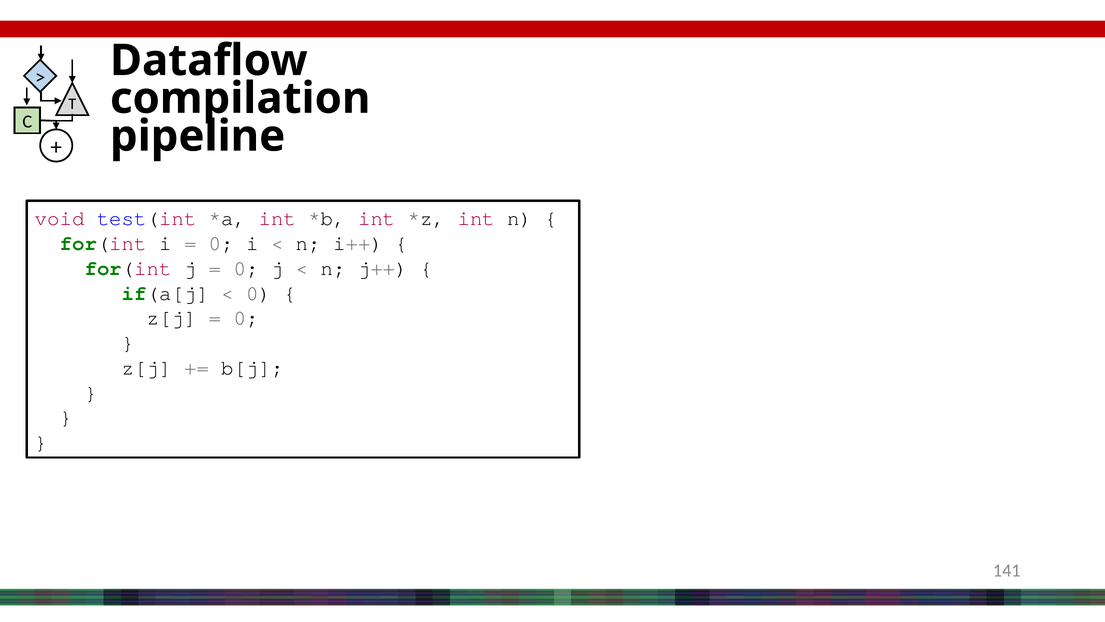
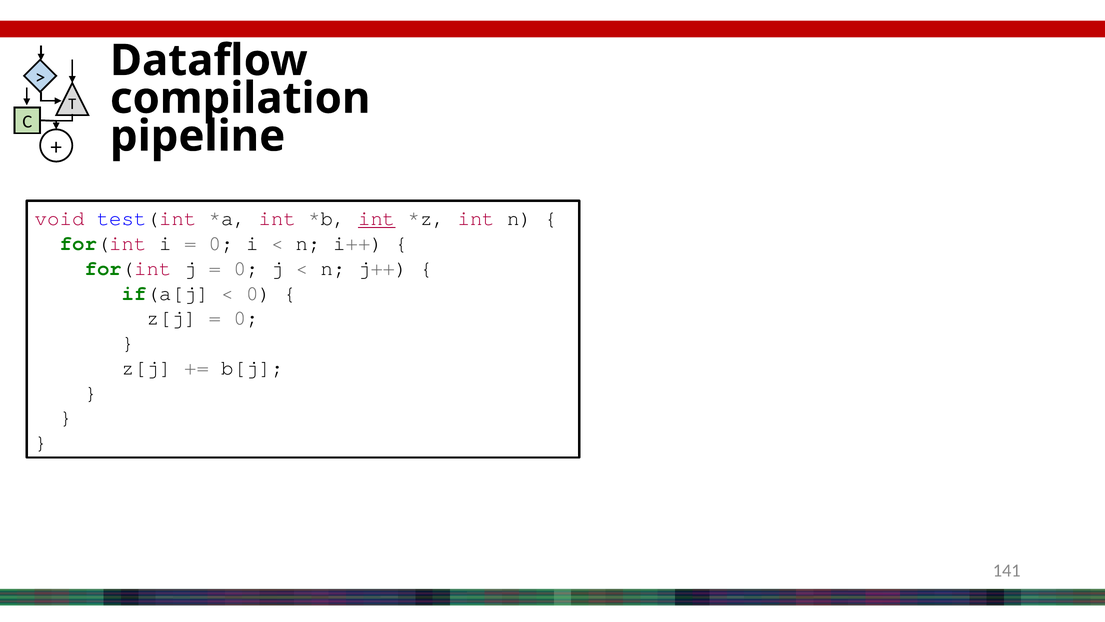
int underline: none -> present (377, 218)
